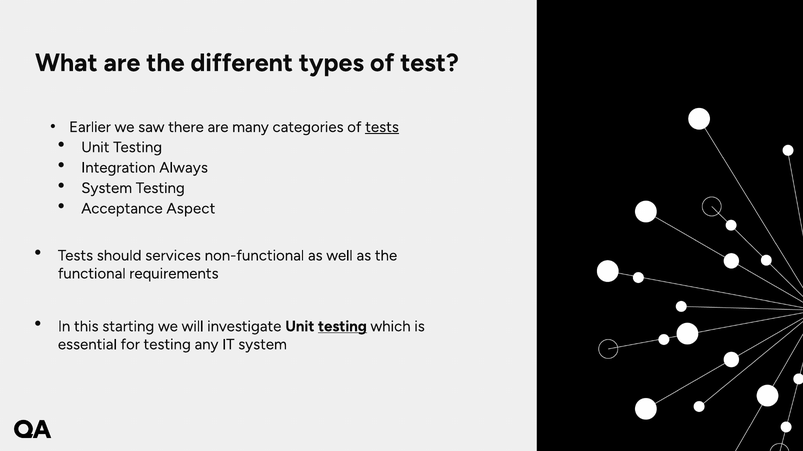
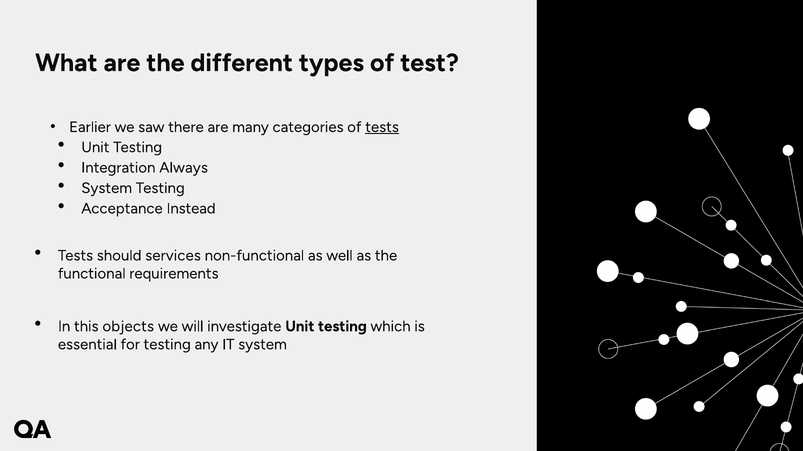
Aspect: Aspect -> Instead (191, 209)
starting: starting -> objects (128, 327)
testing underline: present -> none (342, 327)
